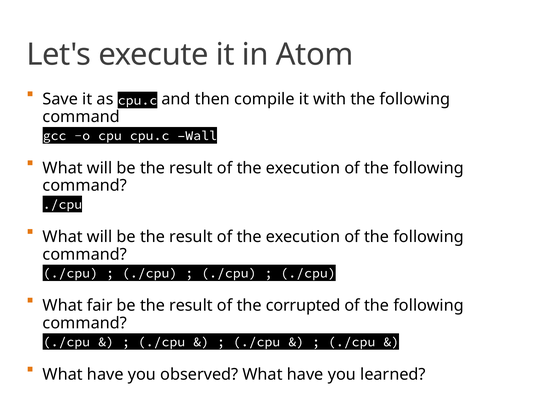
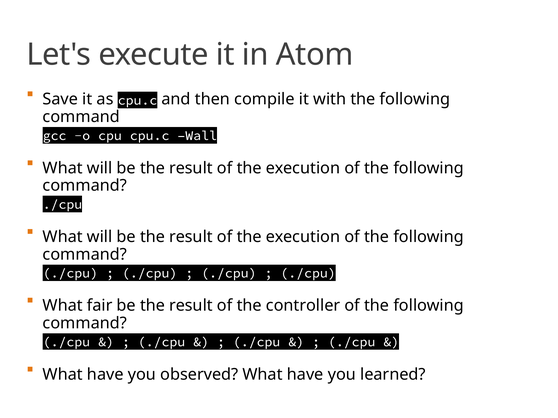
corrupted: corrupted -> controller (303, 306)
